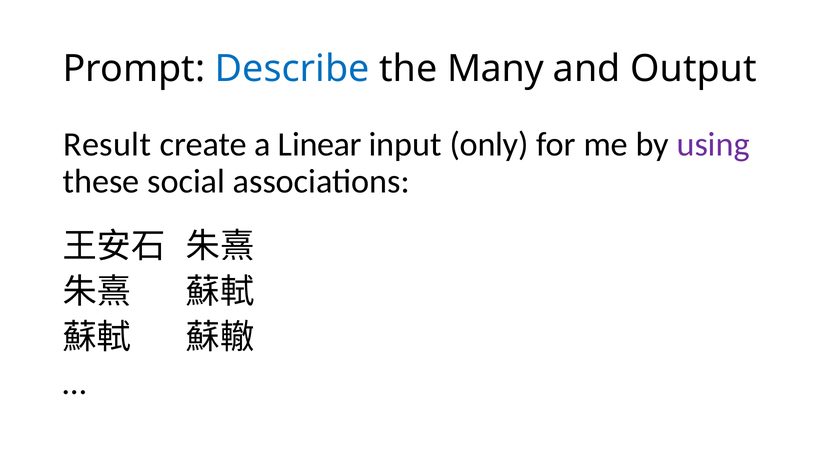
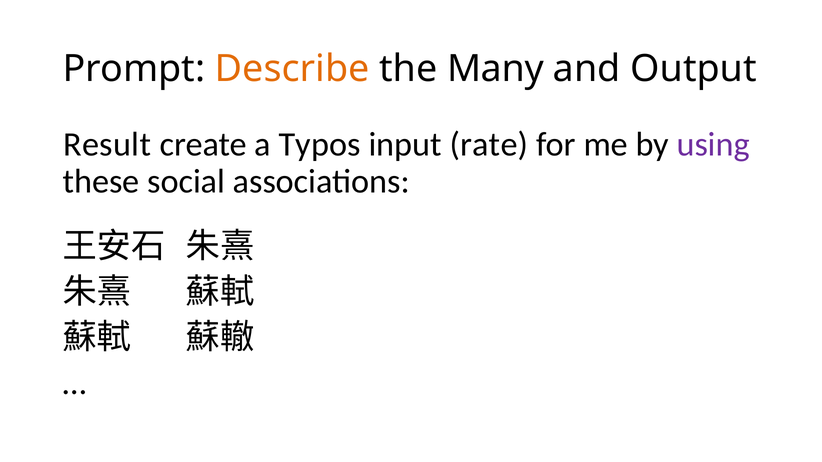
Describe colour: blue -> orange (292, 69)
Linear: Linear -> Typos (320, 144)
only: only -> rate (489, 144)
